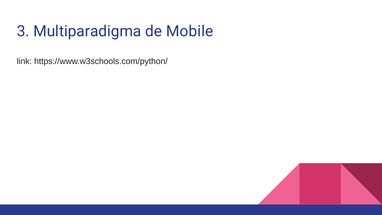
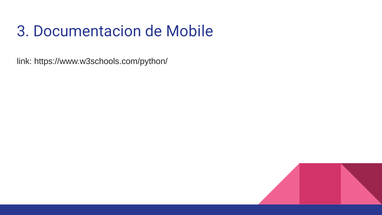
Multiparadigma: Multiparadigma -> Documentacion (87, 31)
